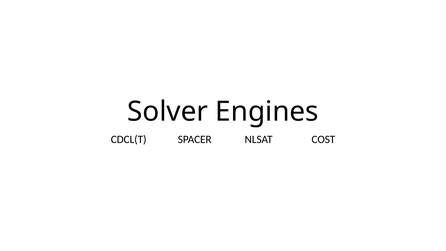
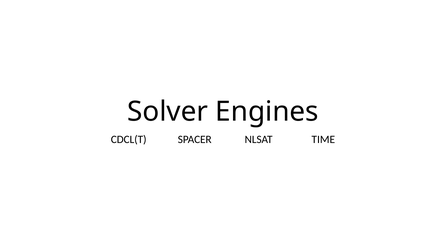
COST: COST -> TIME (323, 139)
